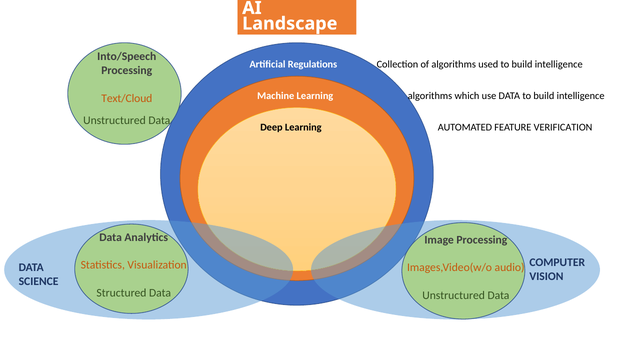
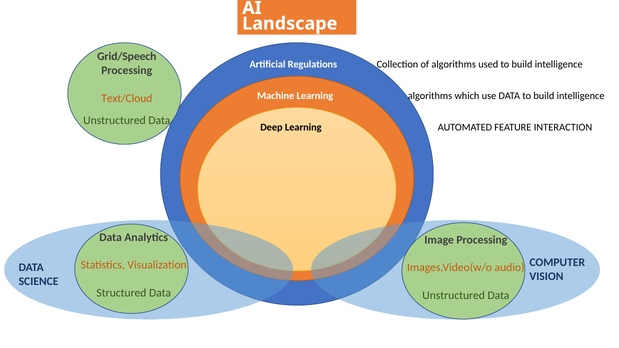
Into/Speech: Into/Speech -> Grid/Speech (127, 57)
VERIFICATION: VERIFICATION -> INTERACTION (563, 127)
